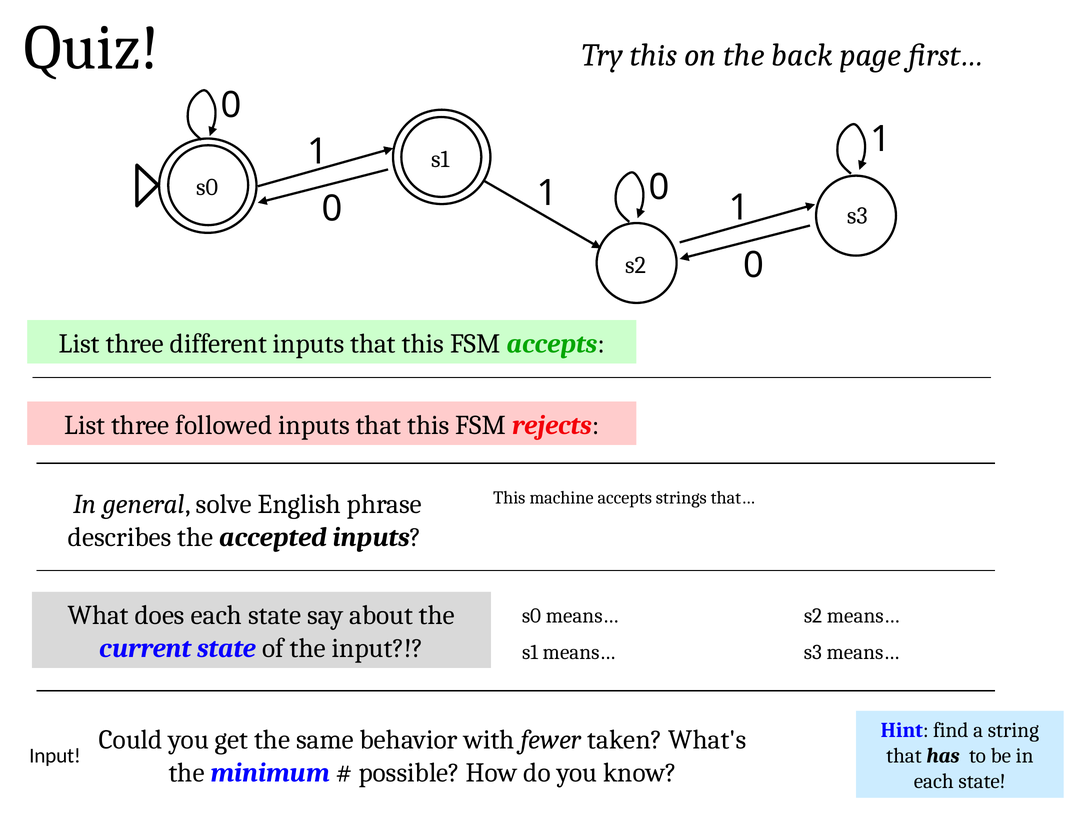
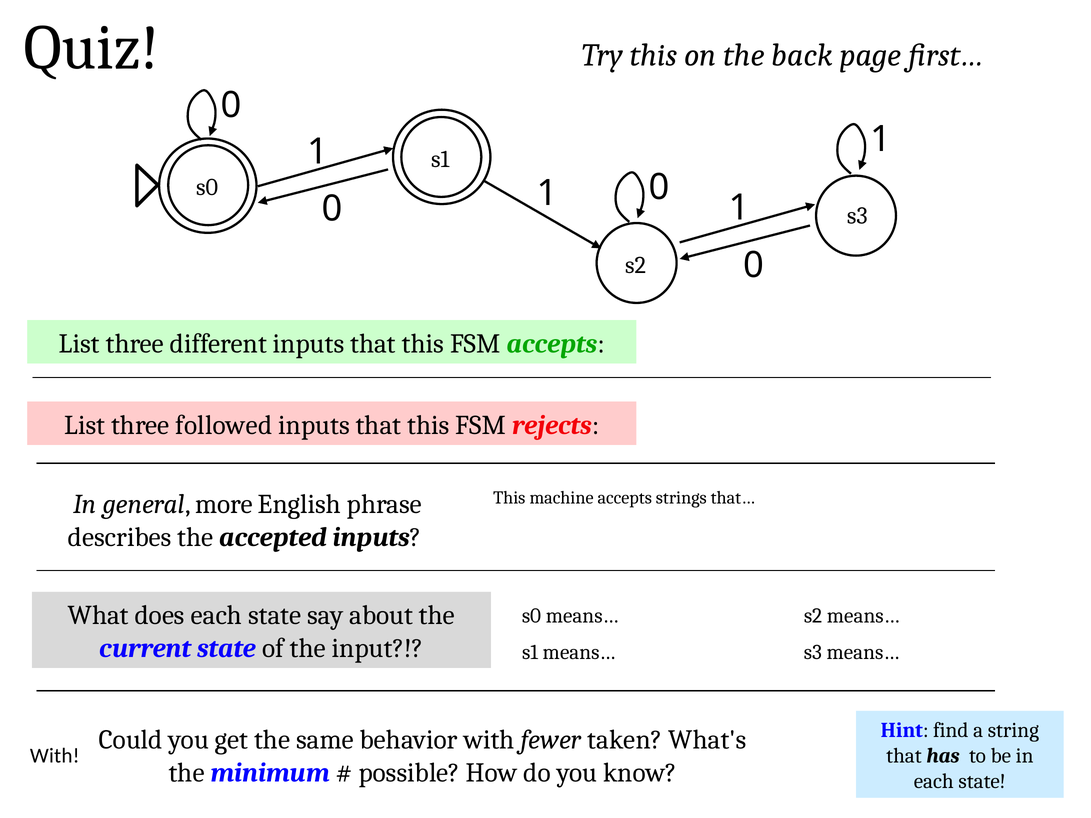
solve: solve -> more (224, 504)
Input: Input -> With (55, 756)
